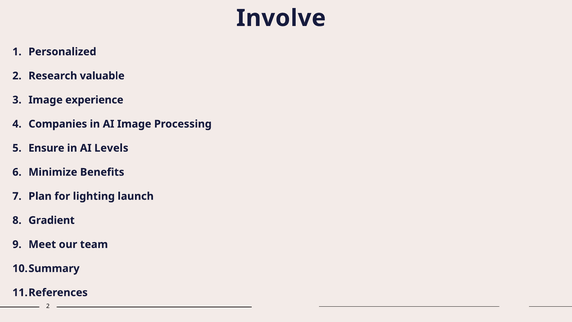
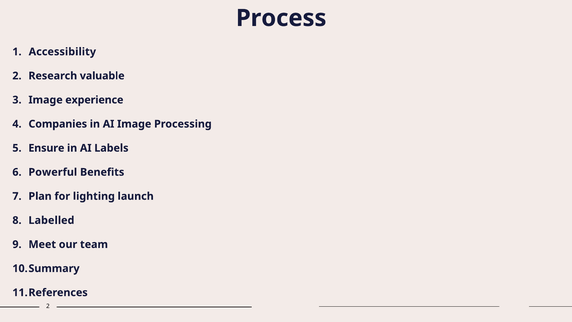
Involve: Involve -> Process (281, 18)
Personalized: Personalized -> Accessibility (62, 52)
Levels: Levels -> Labels (111, 148)
Minimize: Minimize -> Powerful (53, 172)
Gradient: Gradient -> Labelled (51, 220)
